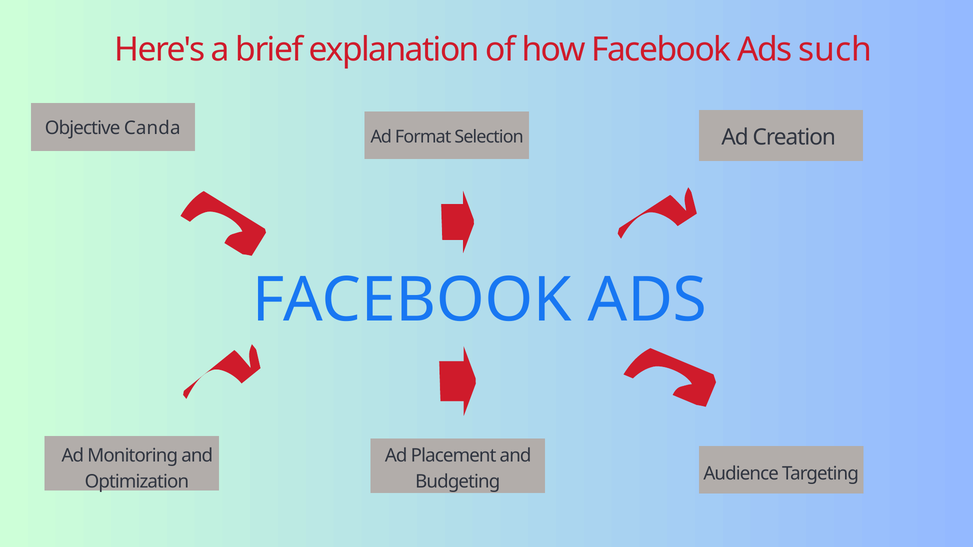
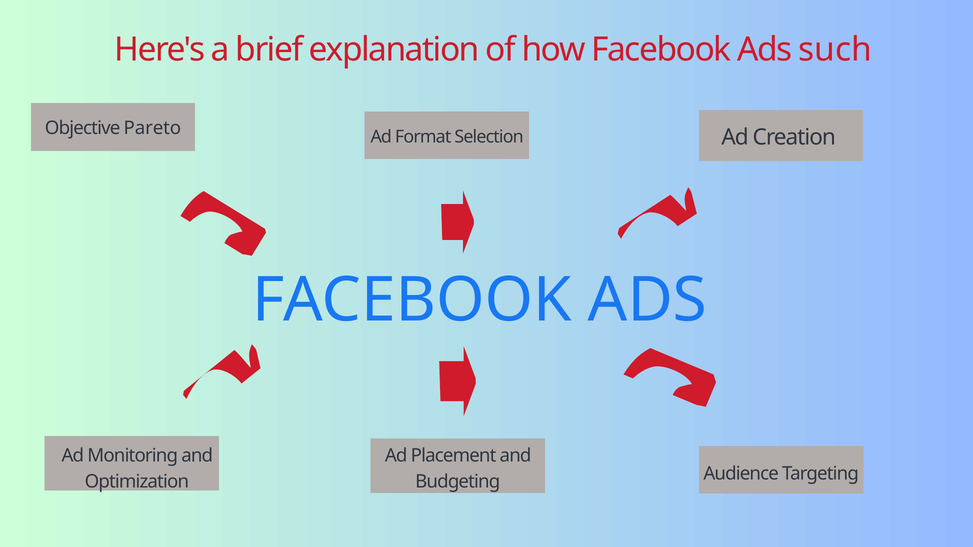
Canda: Canda -> Pareto (152, 128)
